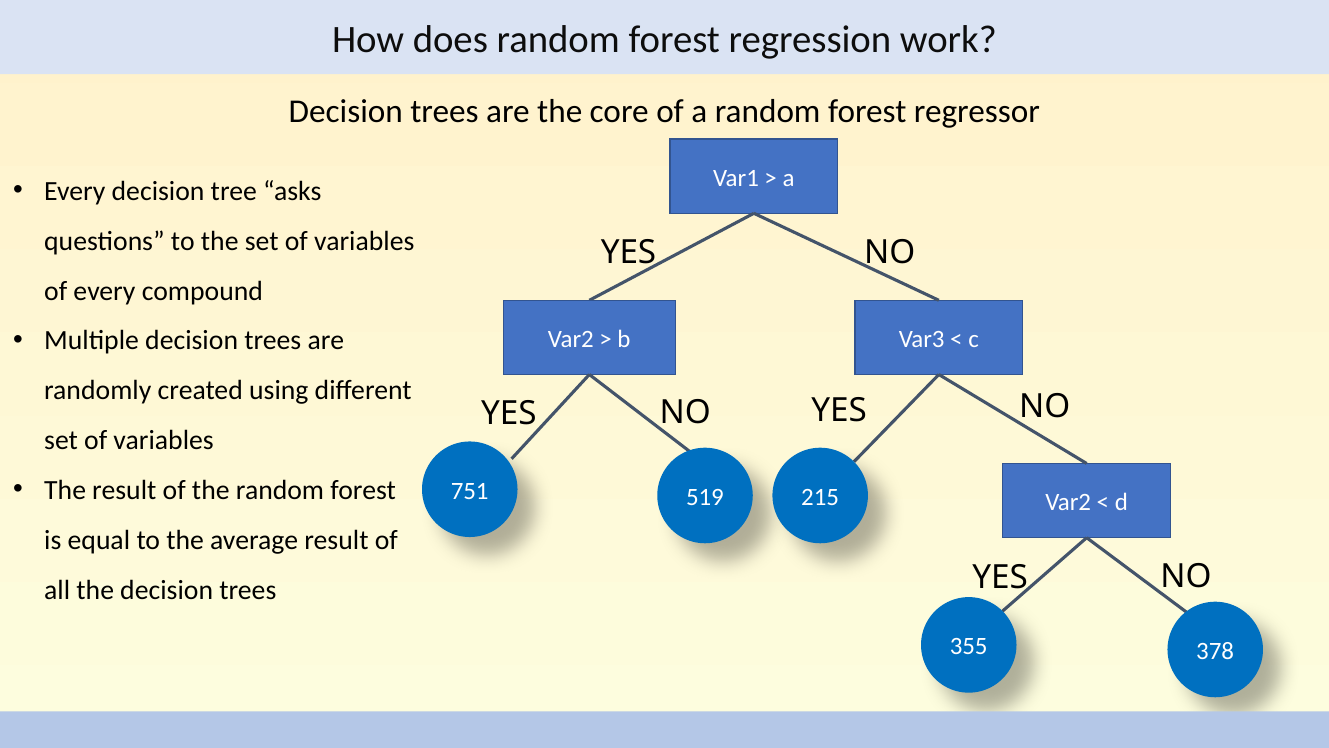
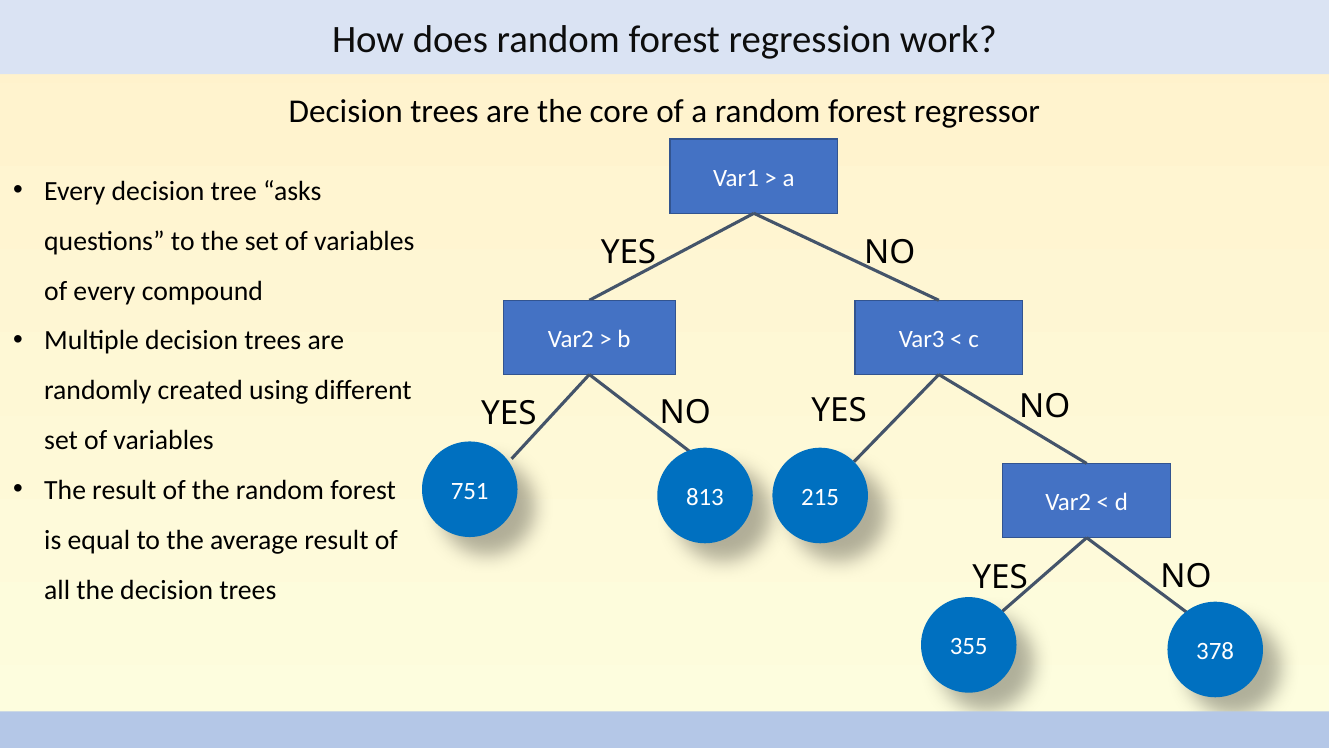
519: 519 -> 813 (705, 497)
